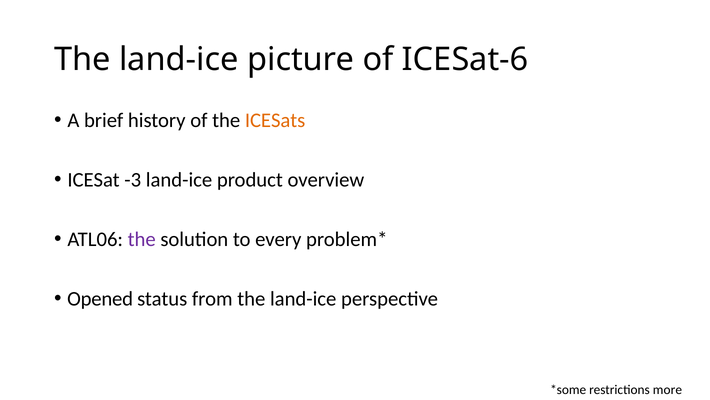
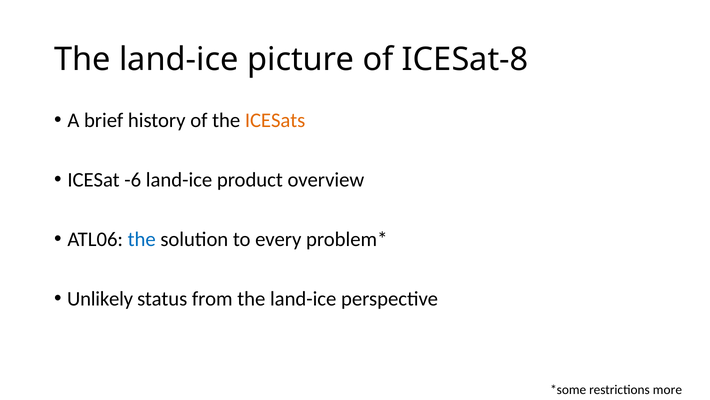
ICESat-6: ICESat-6 -> ICESat-8 (465, 60)
-3: -3 -> -6 (133, 179)
the colour: purple -> blue (142, 239)
Opened: Opened -> Unlikely (100, 298)
